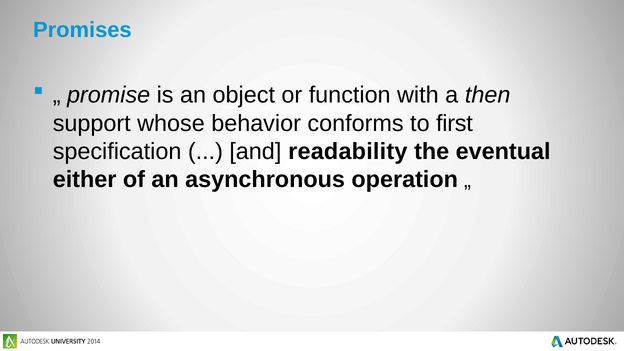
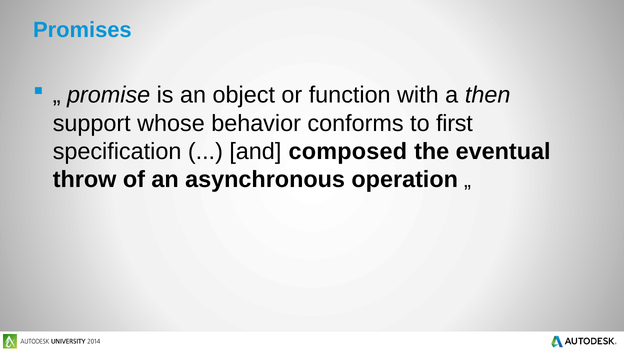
readability: readability -> composed (348, 151)
either: either -> throw (85, 179)
